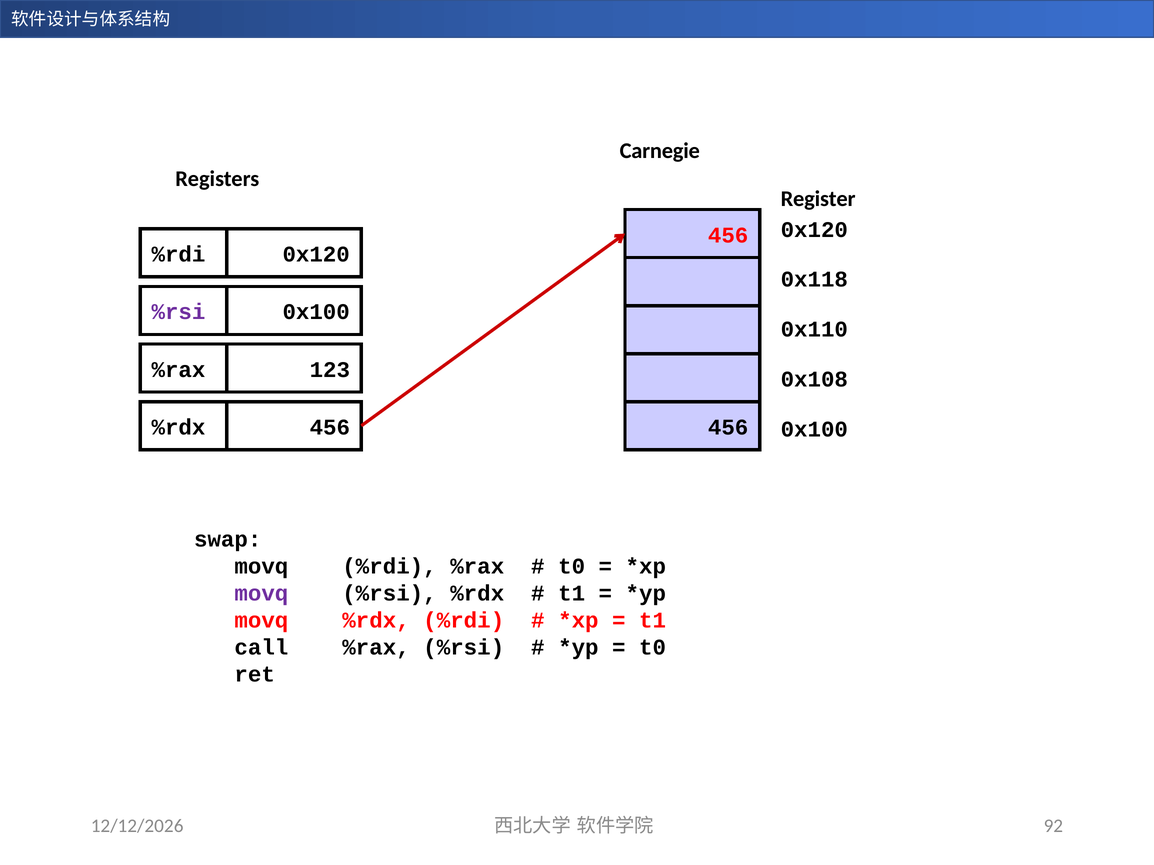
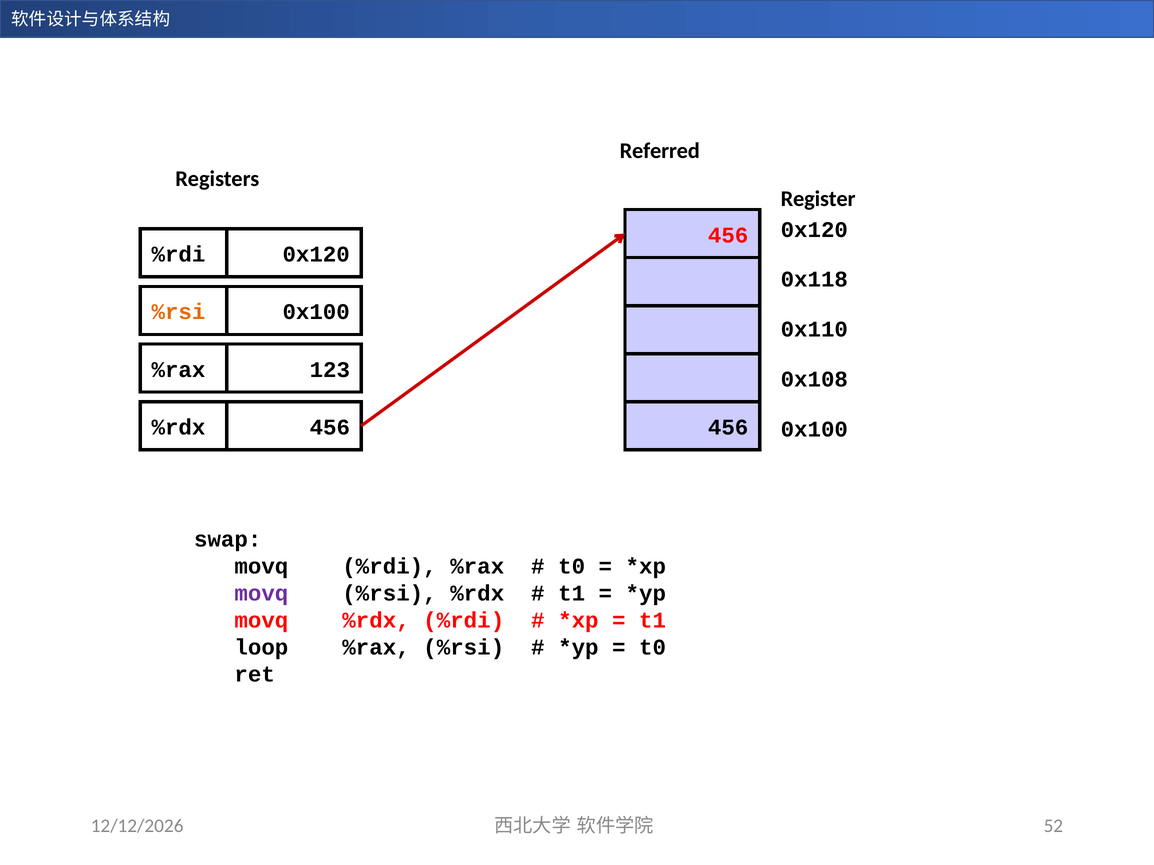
Carnegie: Carnegie -> Referred (660, 151)
%rsi colour: purple -> orange (178, 312)
call: call -> loop (261, 648)
92: 92 -> 52 (1053, 826)
